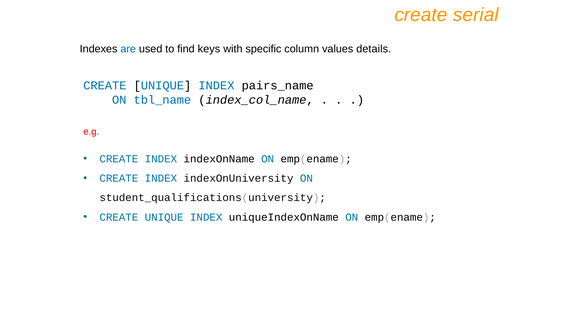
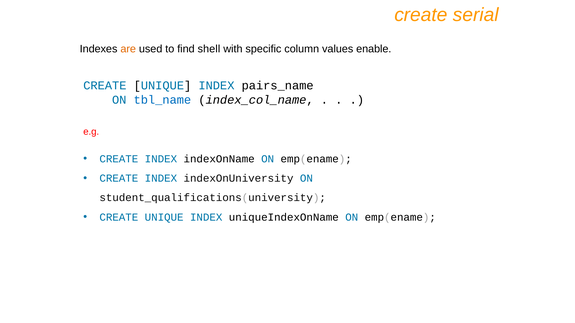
are colour: blue -> orange (128, 49)
keys: keys -> shell (209, 49)
details: details -> enable (374, 49)
